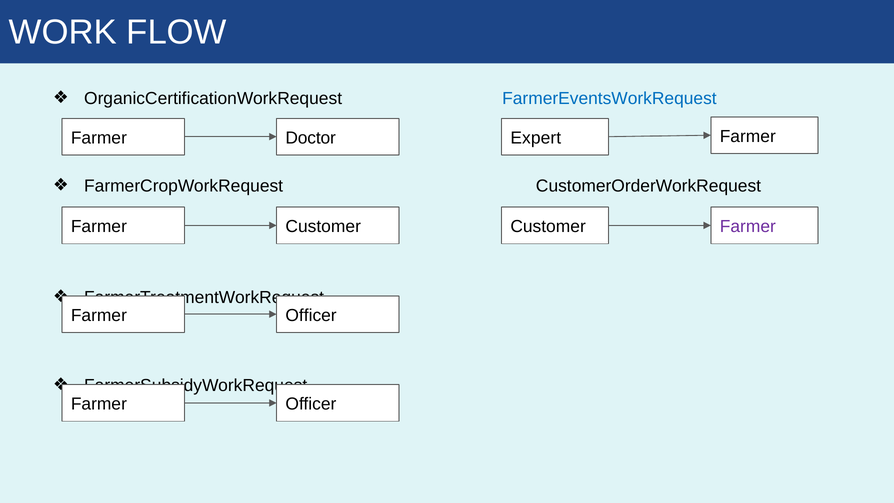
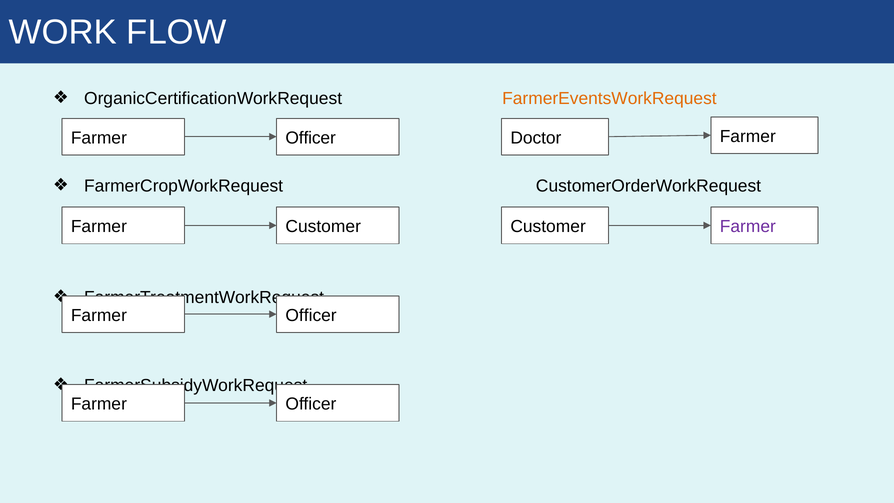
FarmerEventsWorkRequest colour: blue -> orange (609, 98)
Doctor: Doctor -> Officer (311, 138)
Expert: Expert -> Doctor (536, 138)
